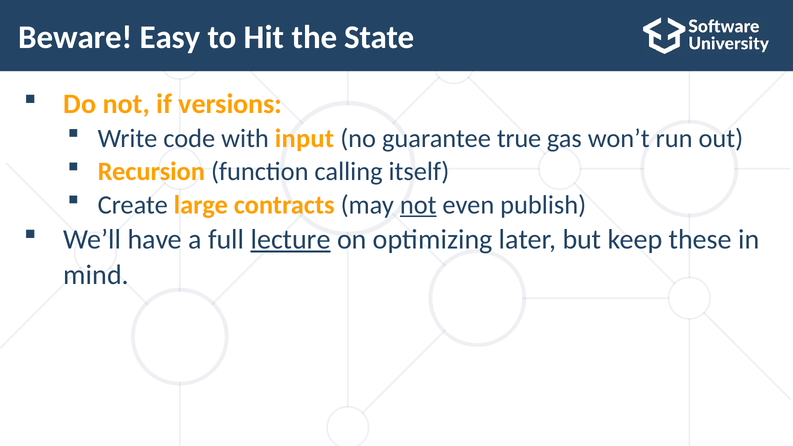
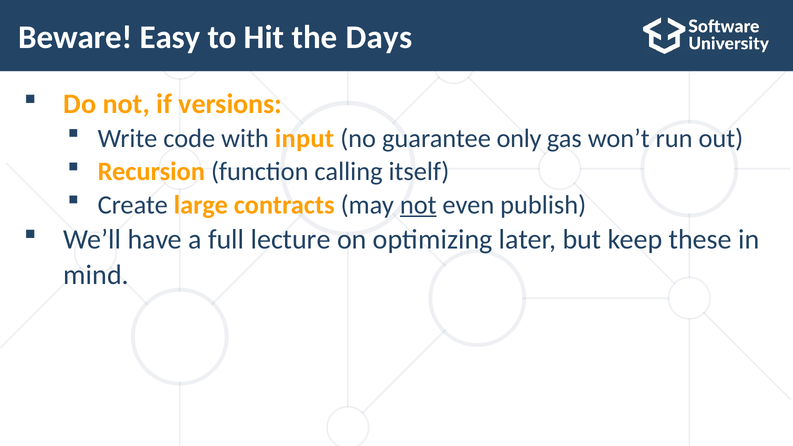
State: State -> Days (379, 38)
true: true -> only (519, 138)
lecture underline: present -> none (291, 239)
